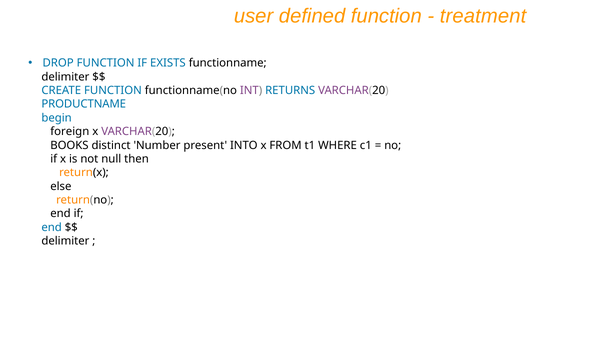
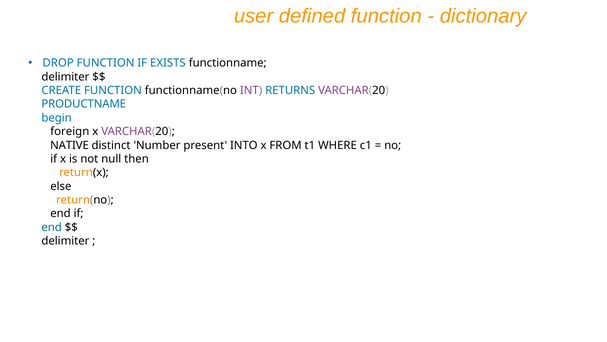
treatment: treatment -> dictionary (483, 16)
BOOKS: BOOKS -> NATIVE (69, 145)
